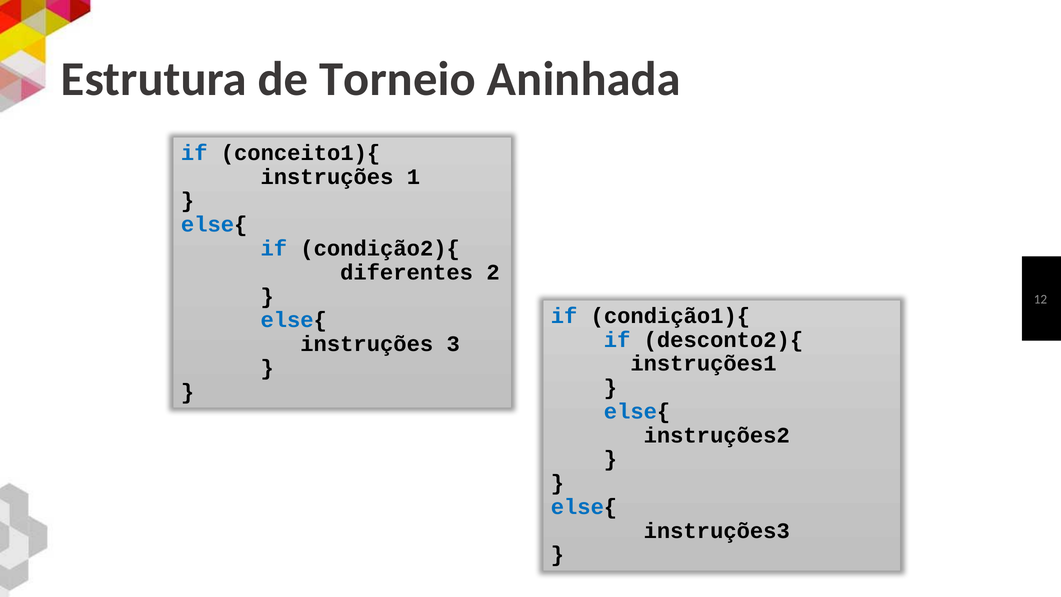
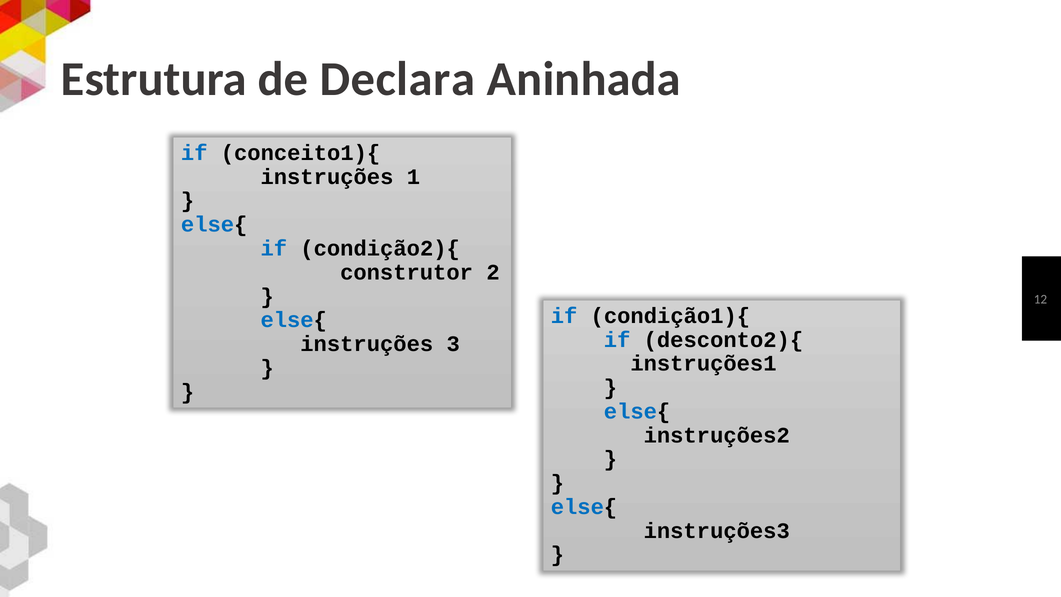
Torneio: Torneio -> Declara (397, 79)
diferentes: diferentes -> construtor (407, 272)
